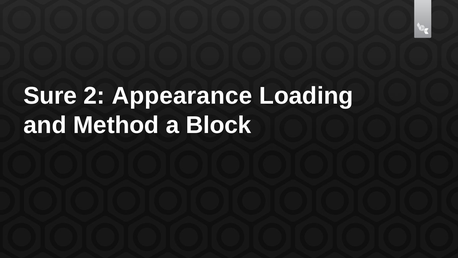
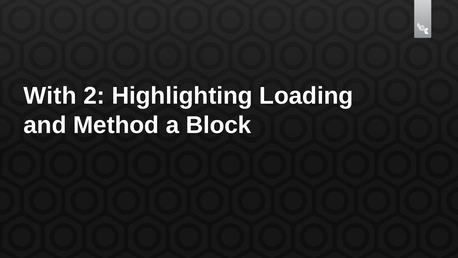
Sure: Sure -> With (50, 96)
Appearance: Appearance -> Highlighting (182, 96)
